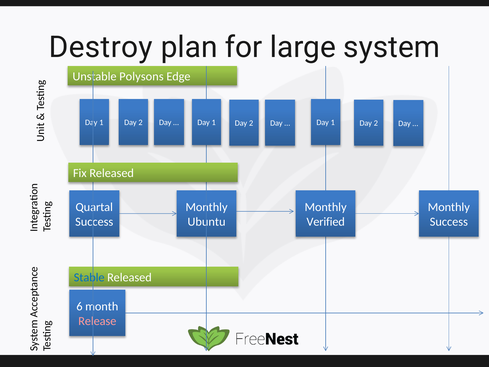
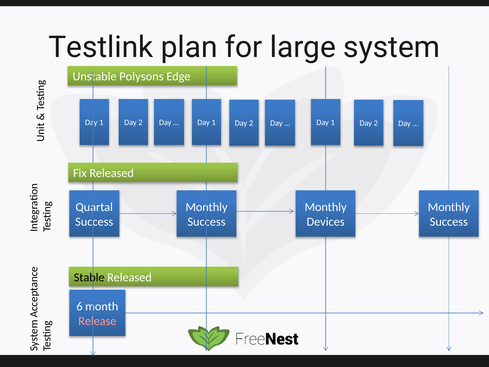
Destroy: Destroy -> Testlink (101, 47)
Ubuntu: Ubuntu -> Success (207, 222)
Verified: Verified -> Devices (326, 222)
Stable colour: blue -> black (89, 277)
